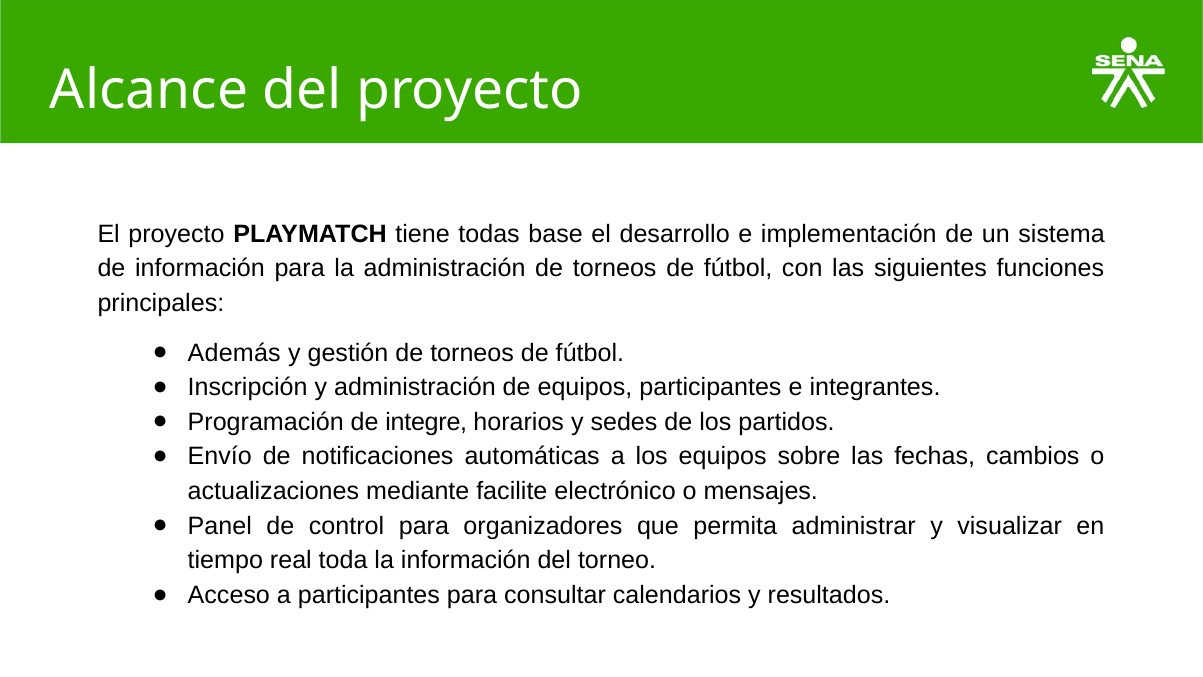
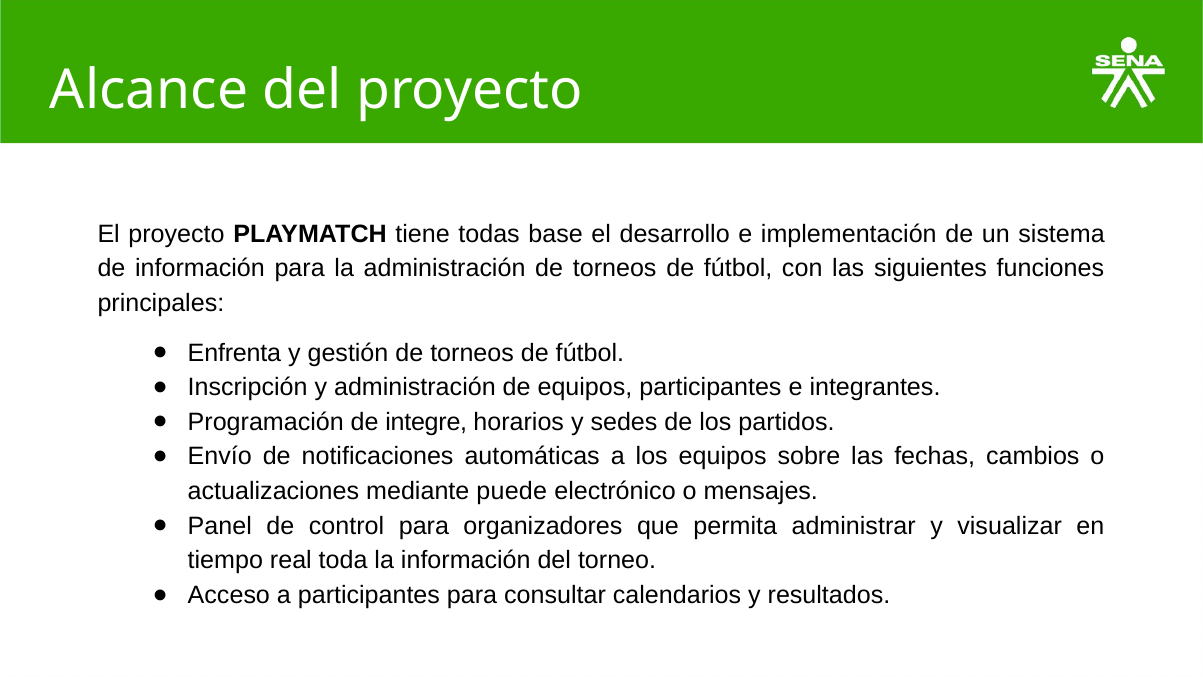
Además: Además -> Enfrenta (234, 353)
facilite: facilite -> puede (512, 491)
